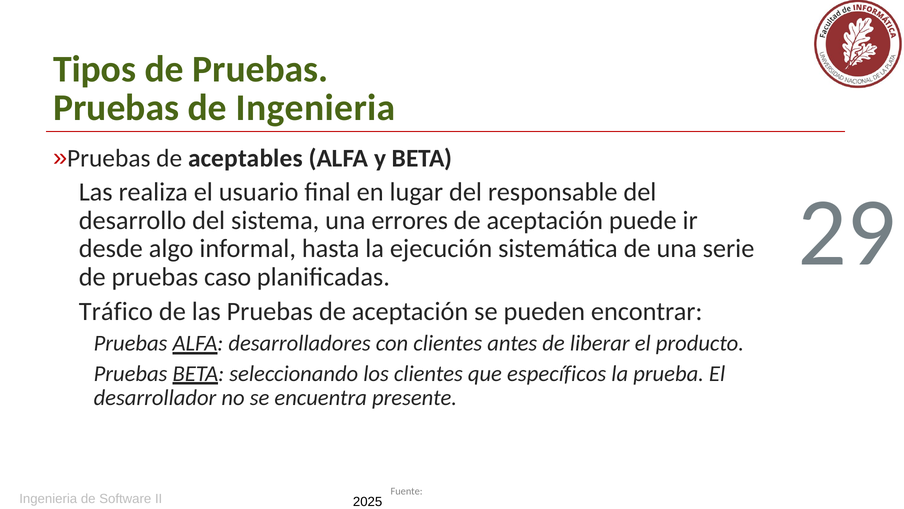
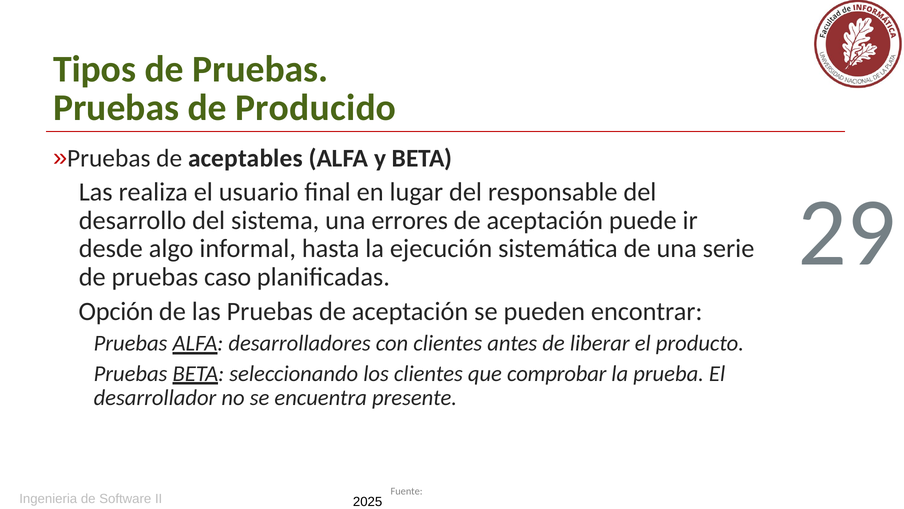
de Ingenieria: Ingenieria -> Producido (316, 108)
Tráfico: Tráfico -> Opción (116, 311)
específicos: específicos -> comprobar (557, 373)
